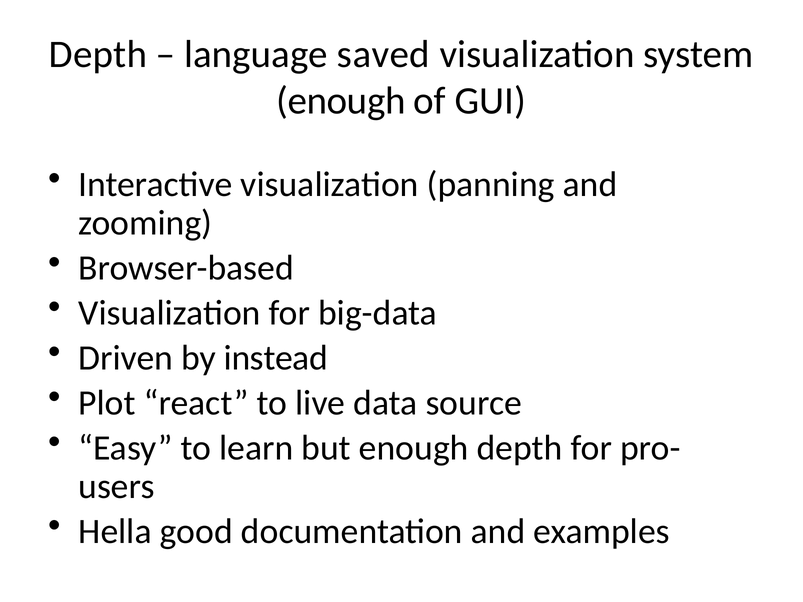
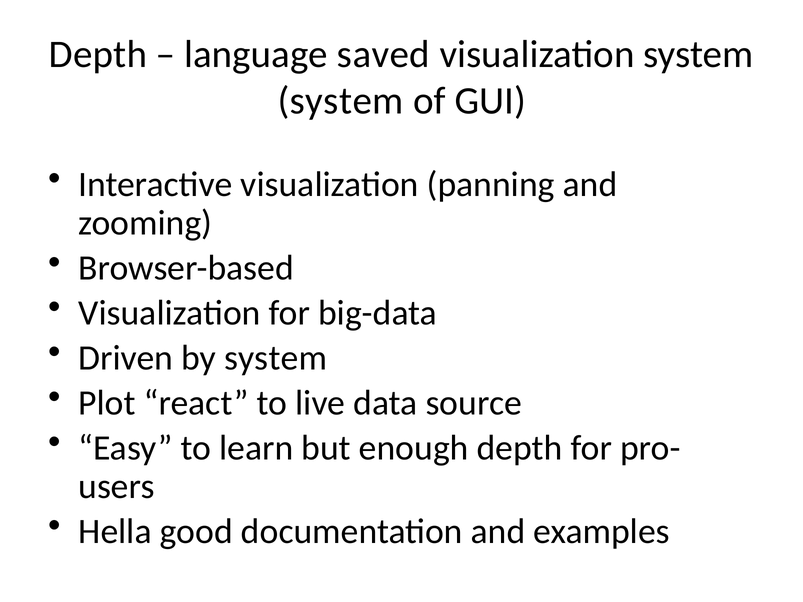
enough: enough -> system (340, 101)
by instead: instead -> system (276, 358)
